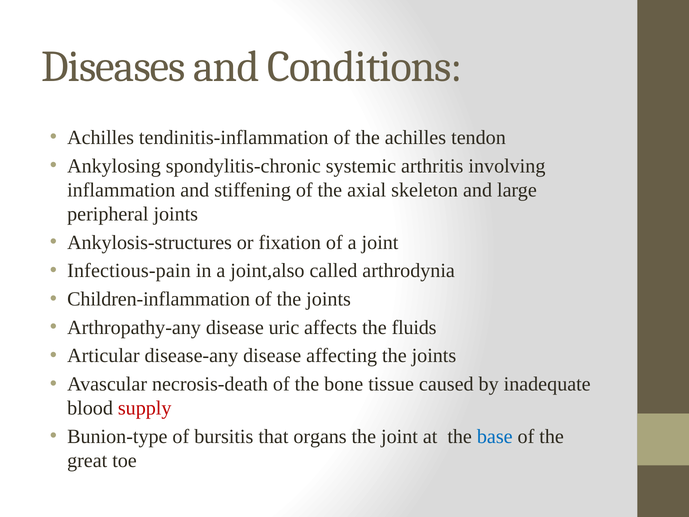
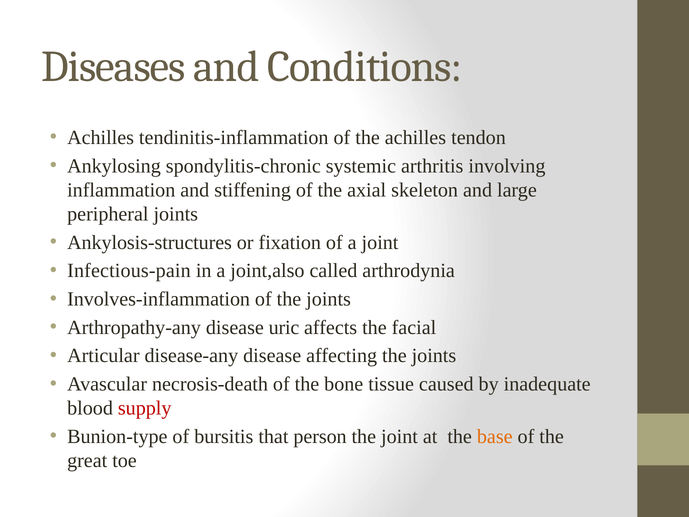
Children-inflammation: Children-inflammation -> Involves-inflammation (159, 299)
fluids: fluids -> facial (414, 327)
organs: organs -> person (320, 436)
base colour: blue -> orange (495, 436)
